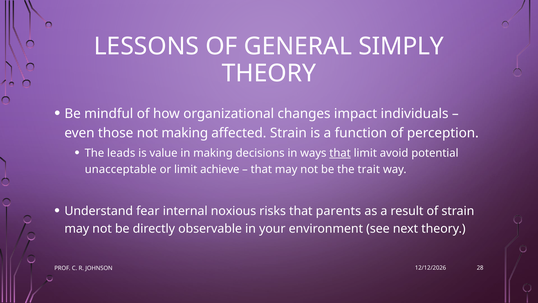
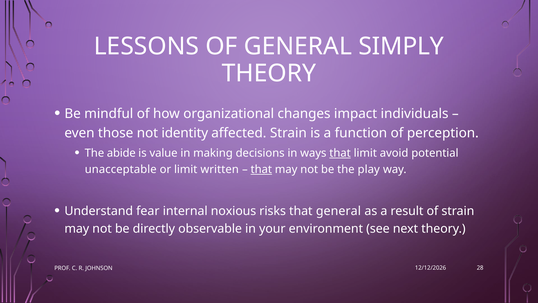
not making: making -> identity (185, 133)
leads: leads -> abide (121, 153)
achieve: achieve -> written (220, 169)
that underline: none -> present (261, 169)
trait: trait -> play (369, 169)
that parents: parents -> general (338, 211)
